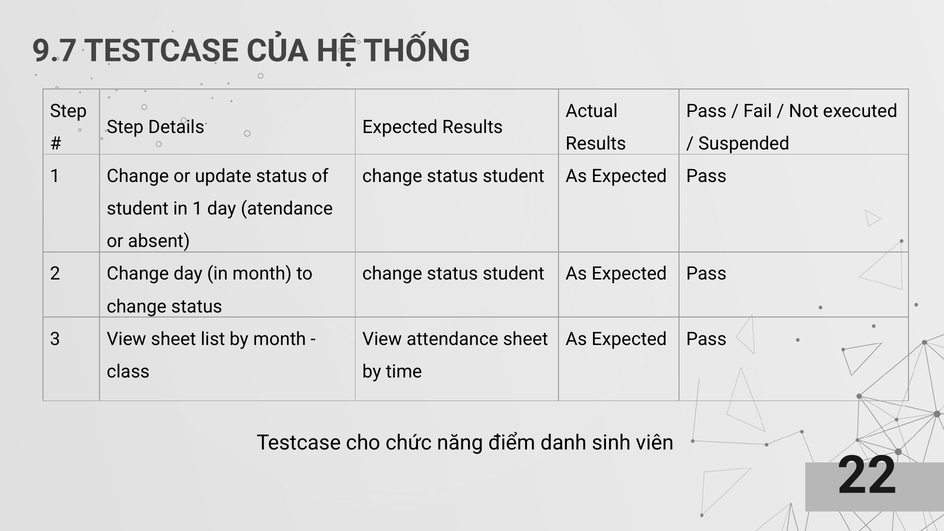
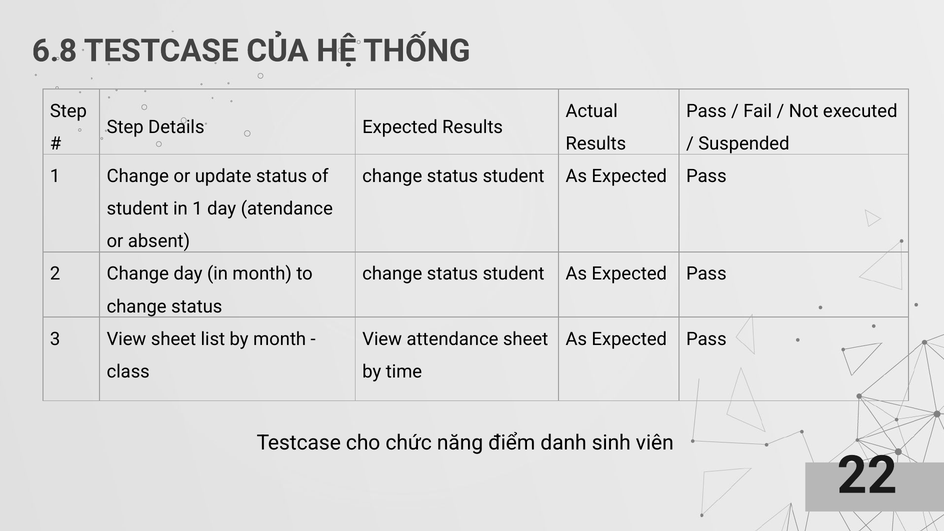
9.7: 9.7 -> 6.8 (54, 51)
